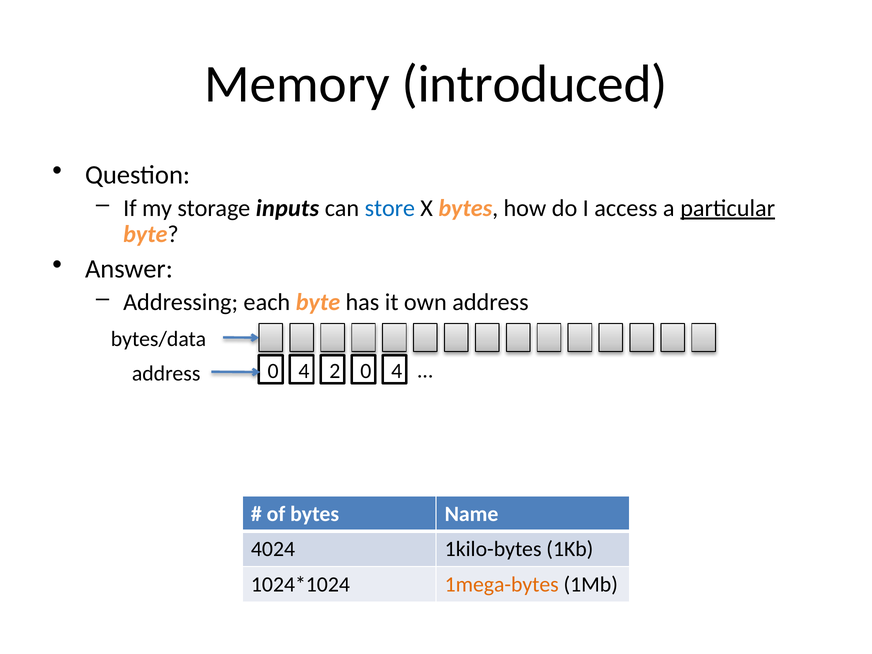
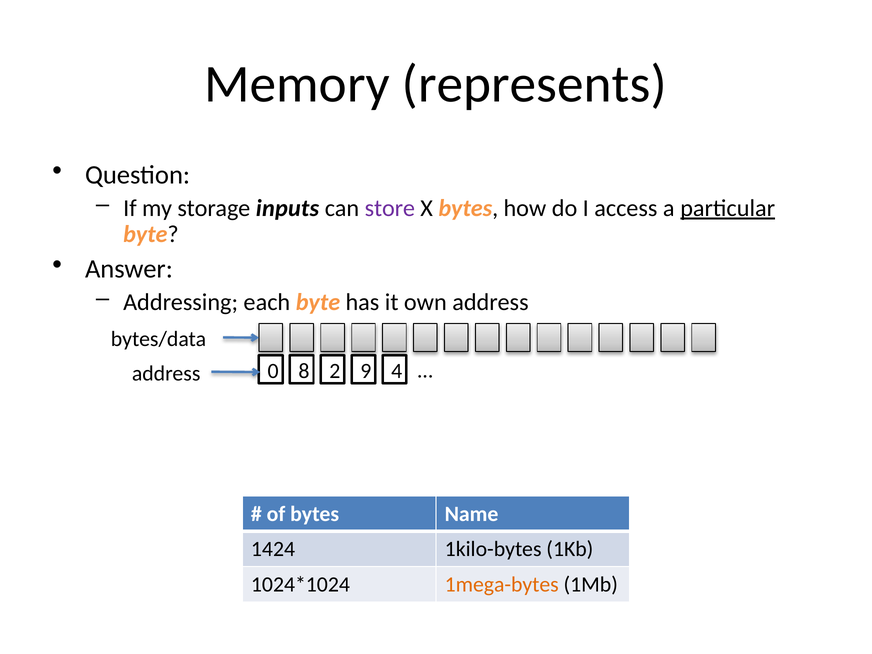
introduced: introduced -> represents (534, 84)
store colour: blue -> purple (390, 208)
4: 4 -> 8 (304, 371)
2 0: 0 -> 9 (366, 371)
4024: 4024 -> 1424 (273, 549)
